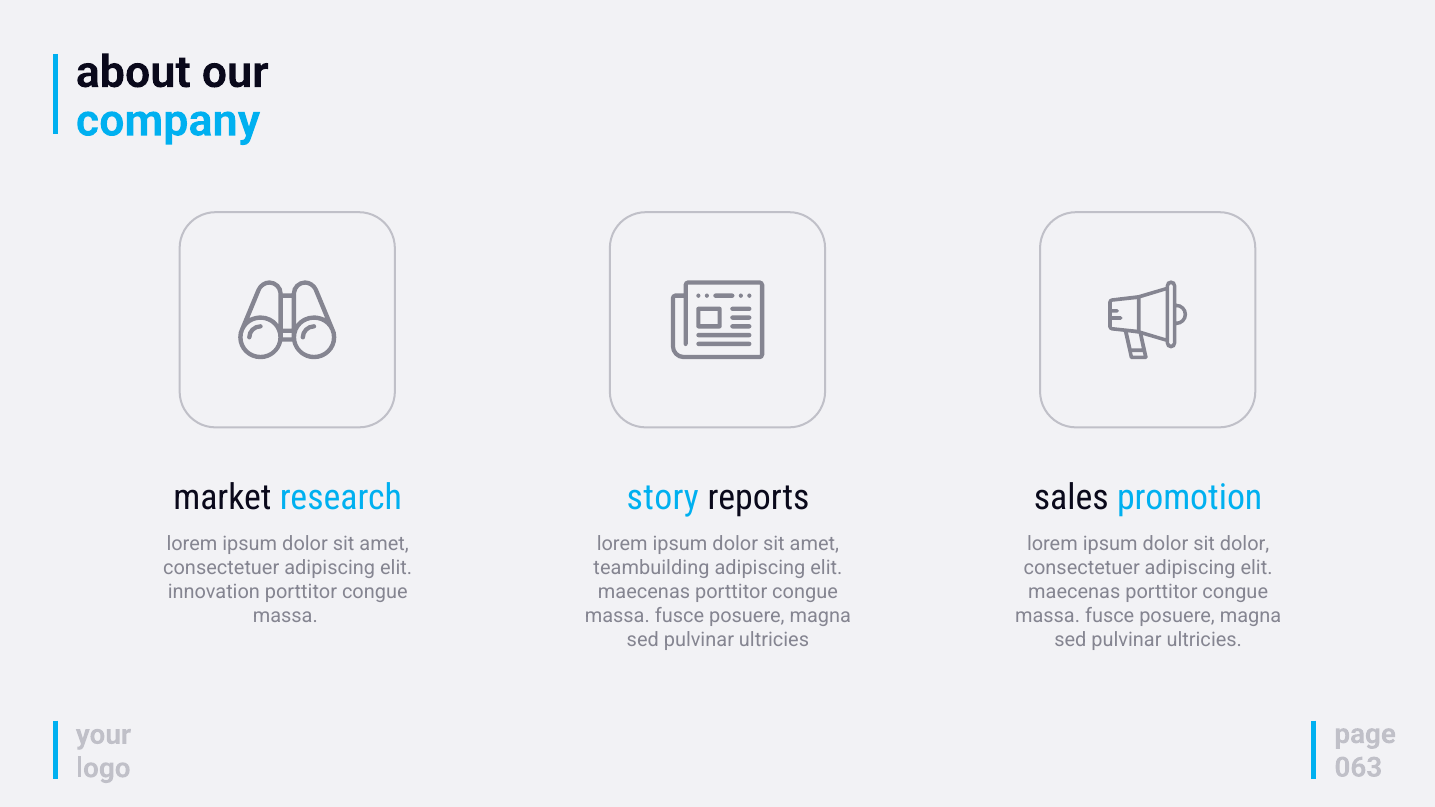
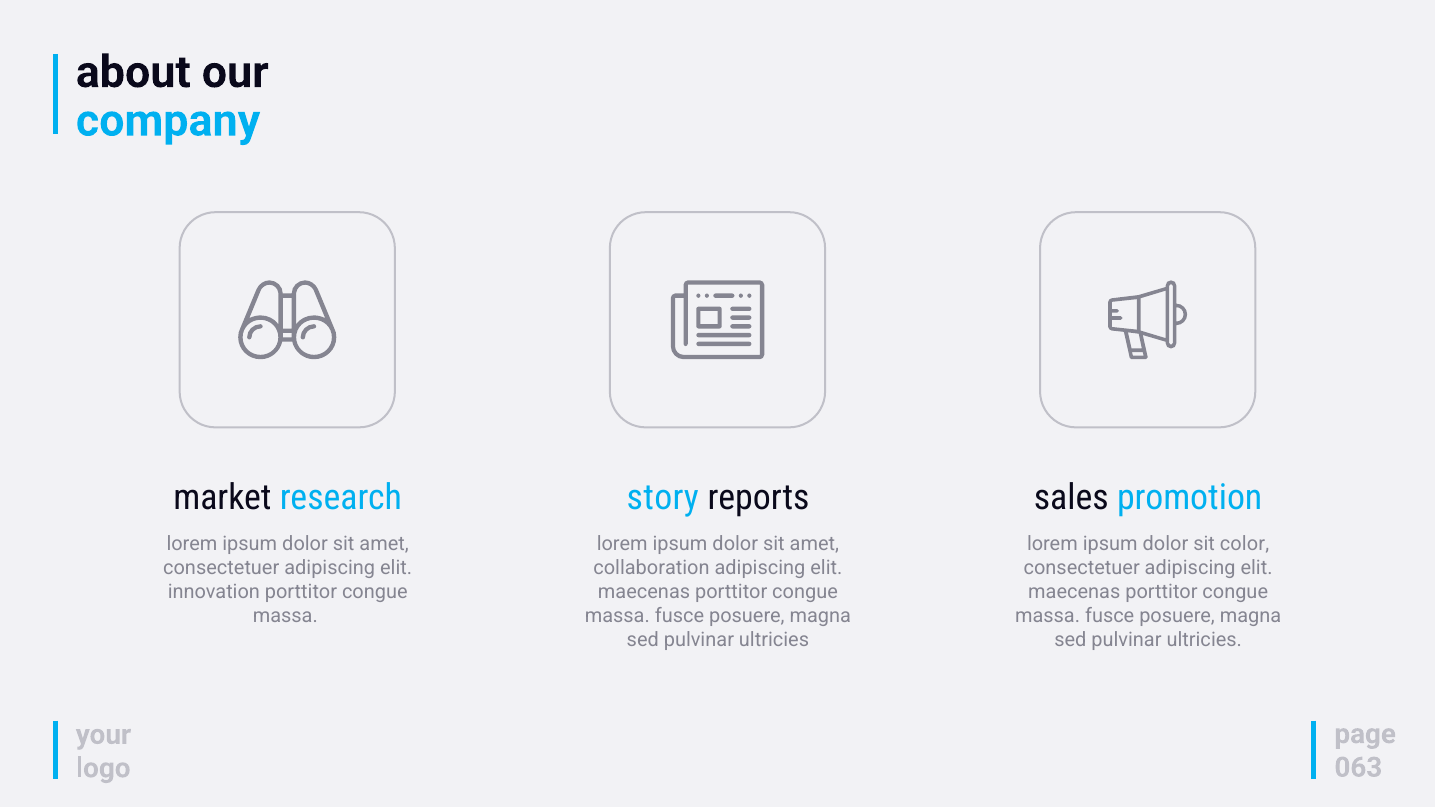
sit dolor: dolor -> color (1245, 545)
teambuilding: teambuilding -> collaboration (652, 568)
